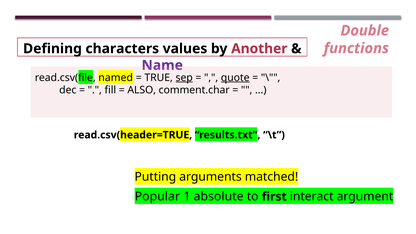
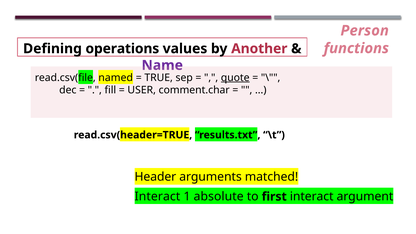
Double: Double -> Person (365, 31)
characters: characters -> operations (122, 49)
sep underline: present -> none (184, 78)
ALSO: ALSO -> USER (142, 90)
Putting: Putting -> Header (155, 177)
Popular: Popular -> Interact (157, 197)
